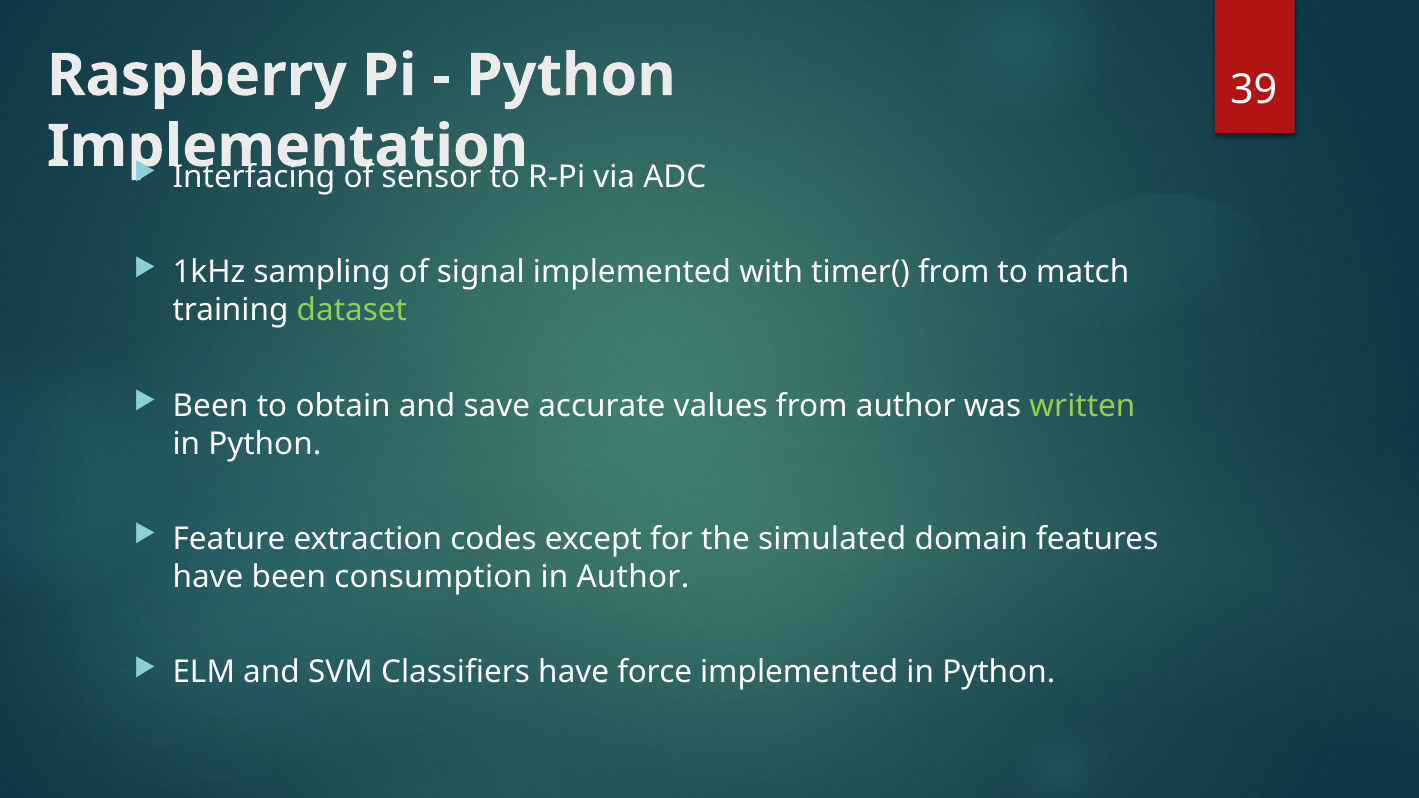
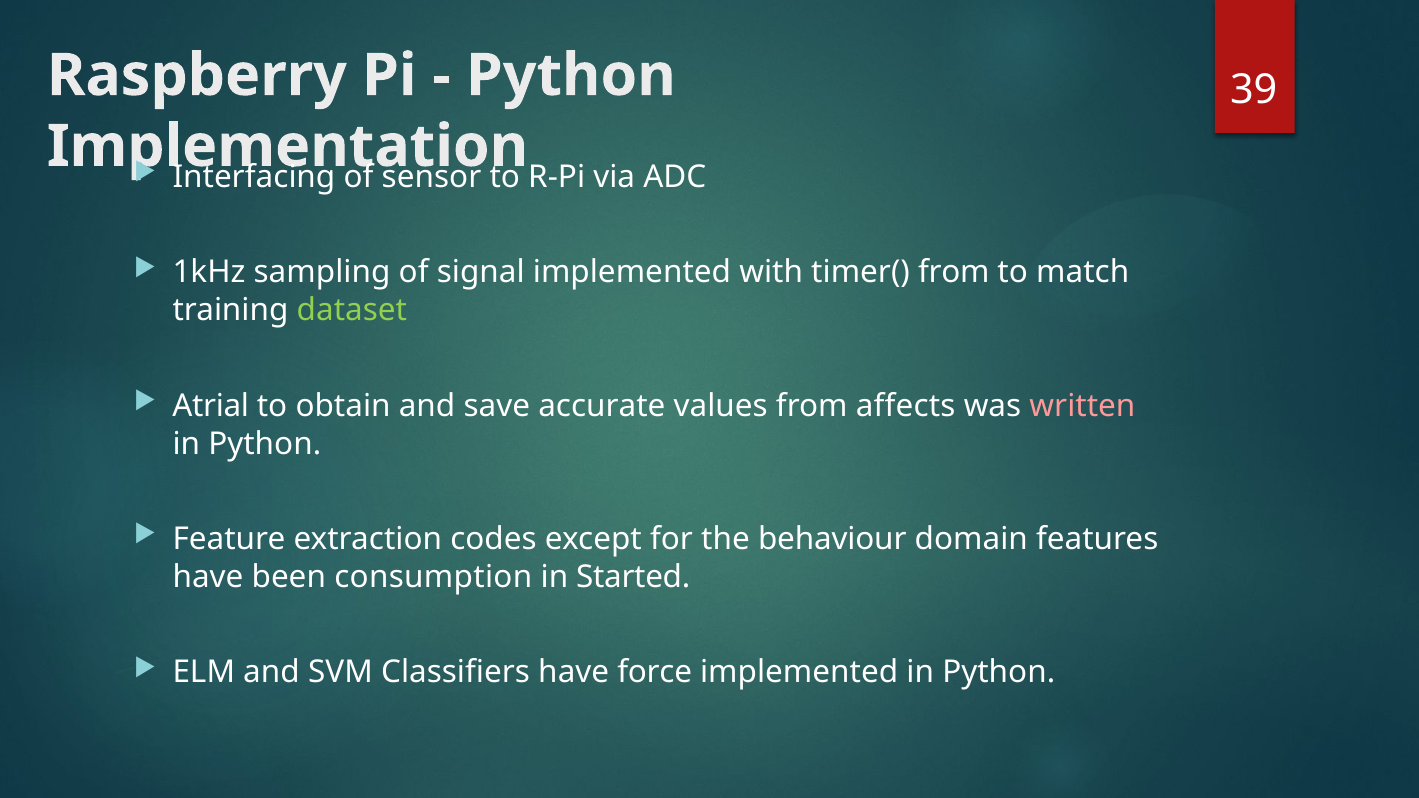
Been: Been -> Atrial (211, 406)
from author: author -> affects (906, 406)
written colour: light green -> pink (1082, 406)
simulated: simulated -> behaviour (832, 539)
in Author: Author -> Started (633, 577)
